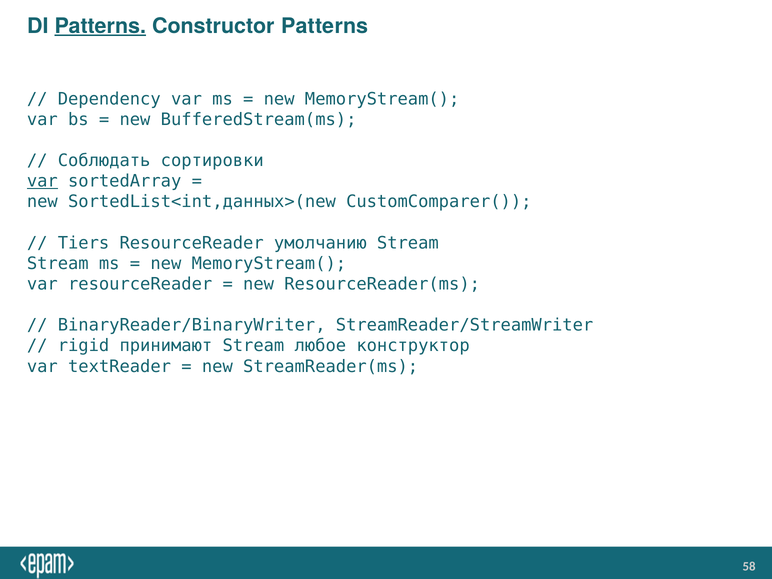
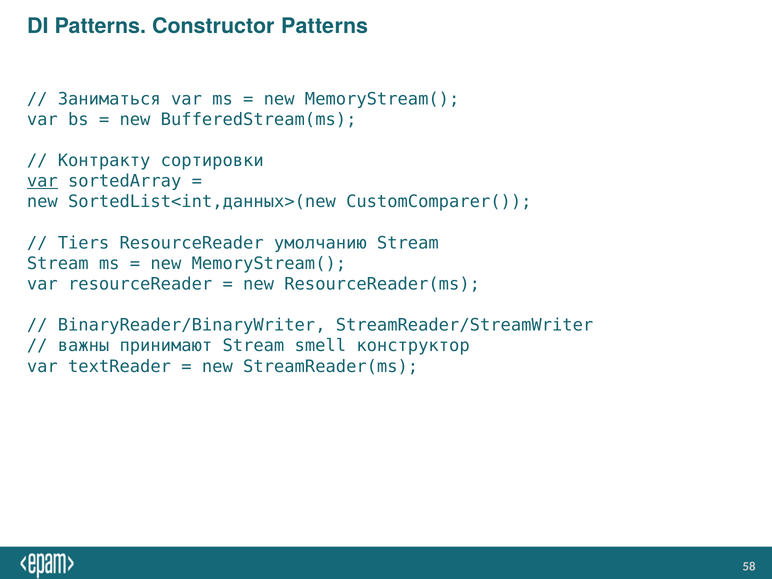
Patterns underline: present -> none (100, 26)
Dependency: Dependency -> Заниматься (109, 99)
Соблюдать: Соблюдать -> Контракту (104, 161)
rigid: rigid -> важны (84, 346)
любое: любое -> smell (320, 346)
